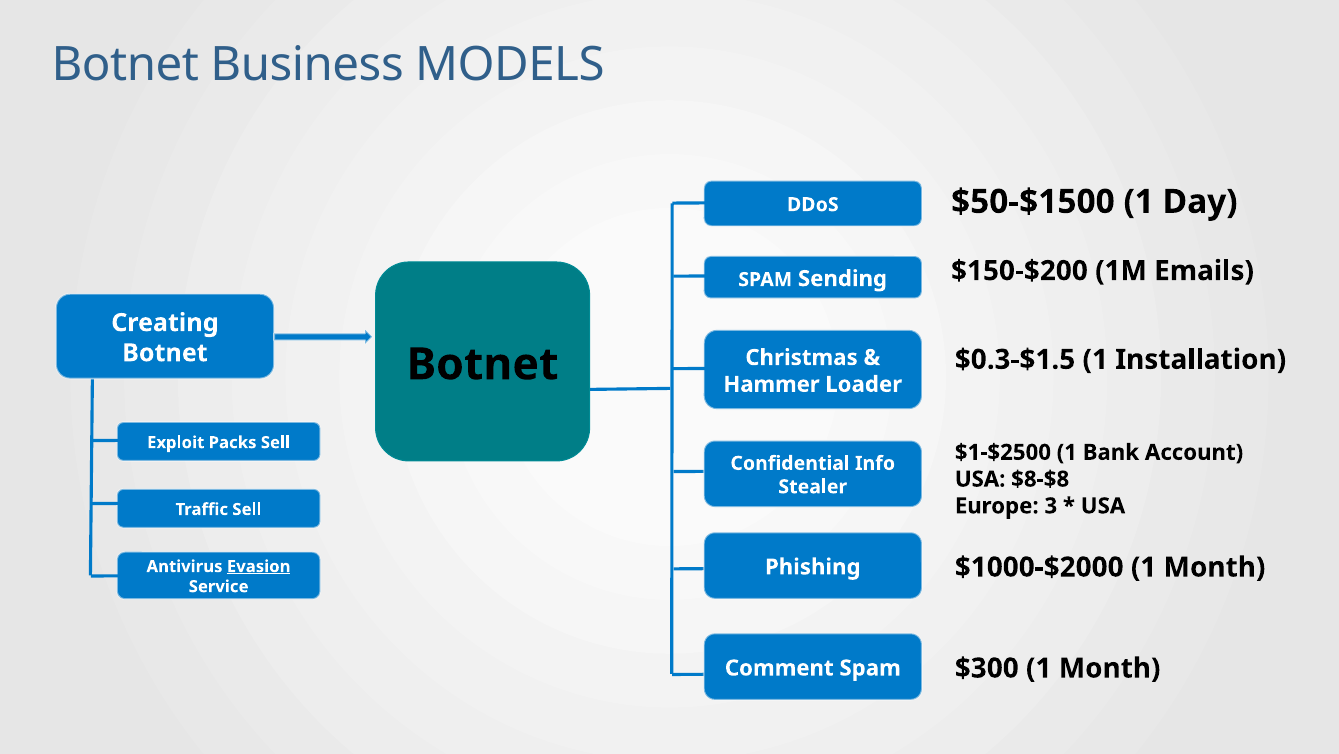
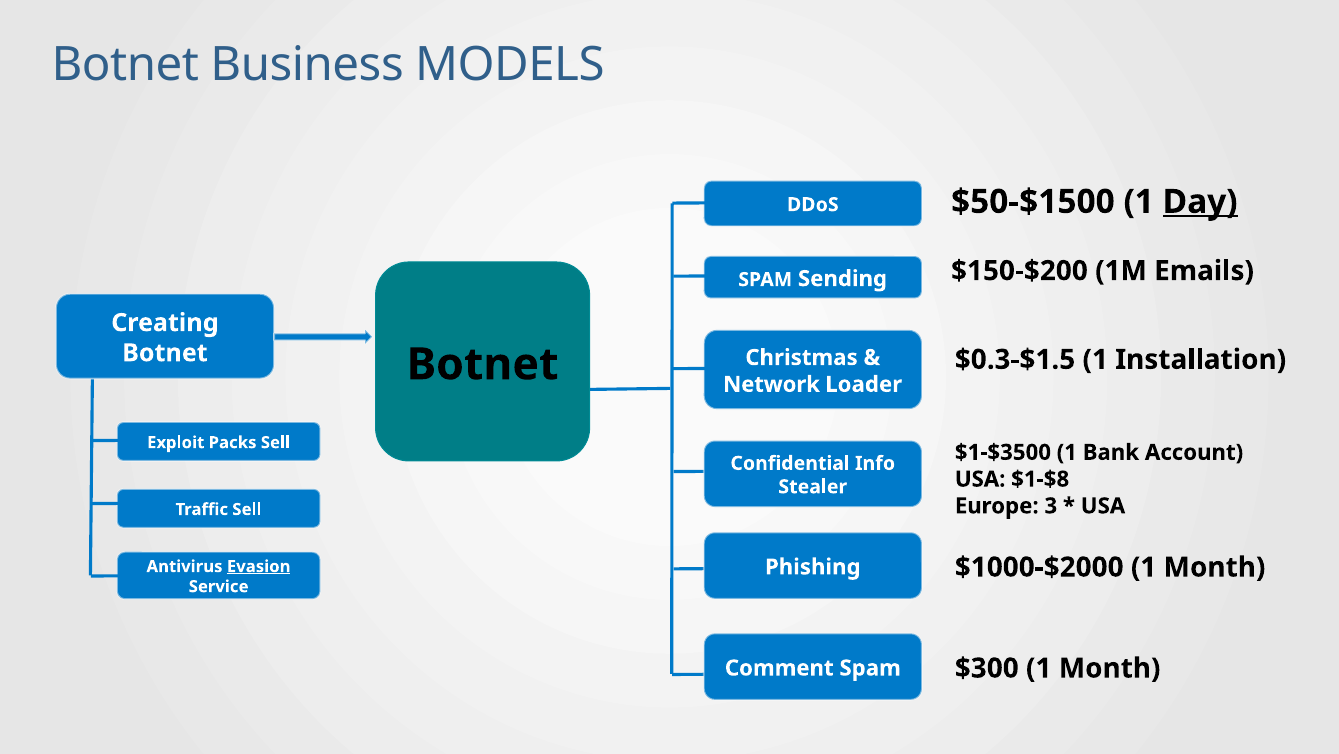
Day underline: none -> present (1200, 202)
Hammer: Hammer -> Network (772, 384)
$1-$2500: $1-$2500 -> $1-$3500 (1003, 452)
$8-$8: $8-$8 -> $1-$8 (1040, 479)
